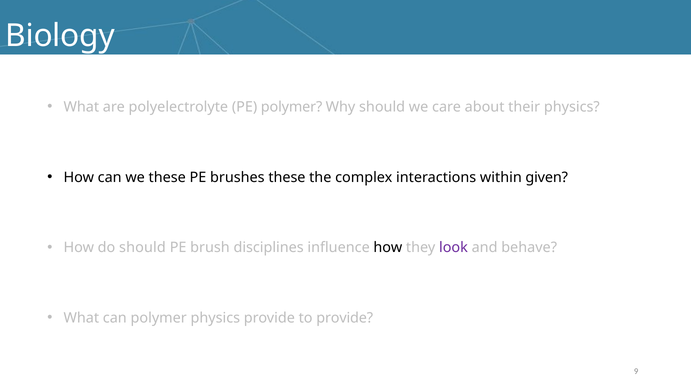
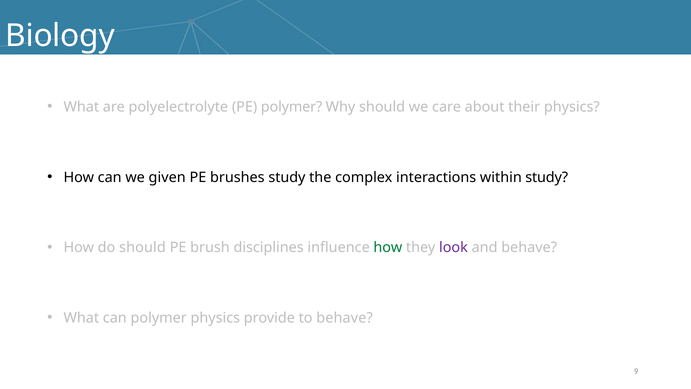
we these: these -> given (167, 177)
brushes these: these -> study (287, 177)
within given: given -> study (547, 177)
how colour: black -> green (388, 247)
to provide: provide -> behave (345, 318)
